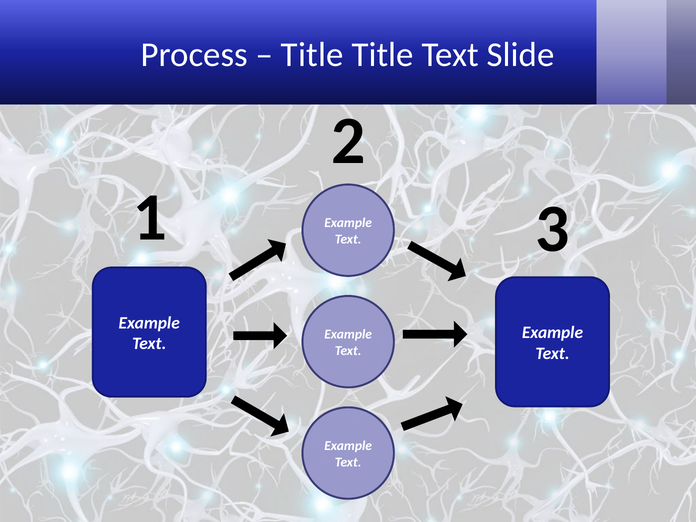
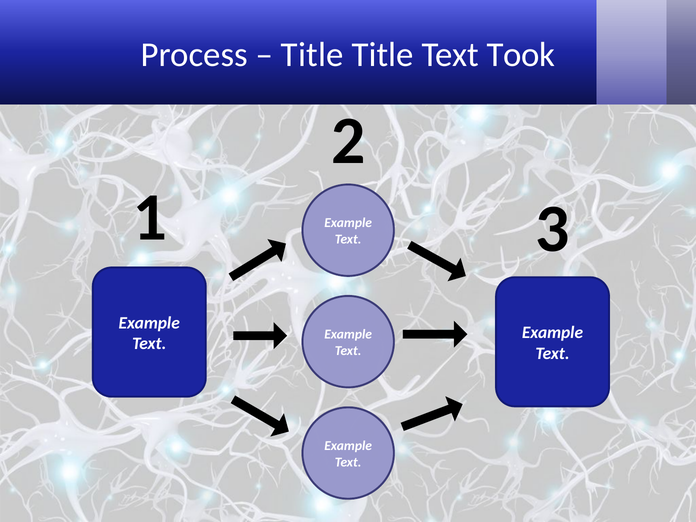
Slide: Slide -> Took (521, 55)
